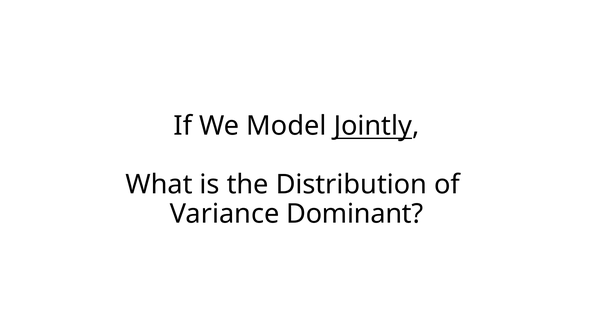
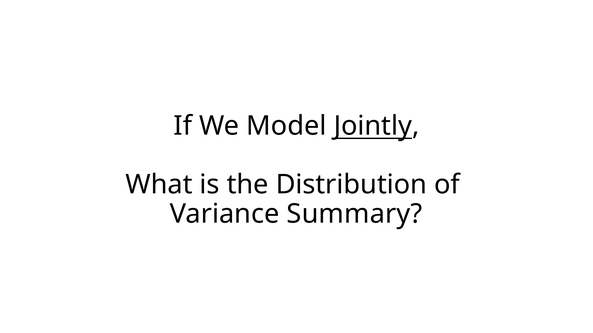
Dominant: Dominant -> Summary (355, 214)
